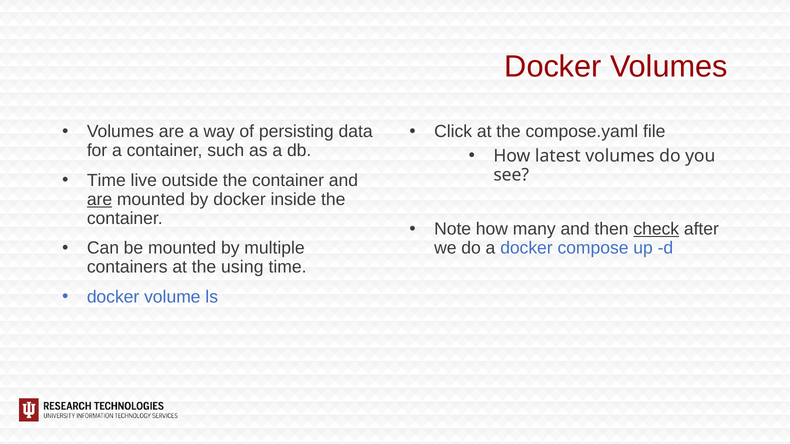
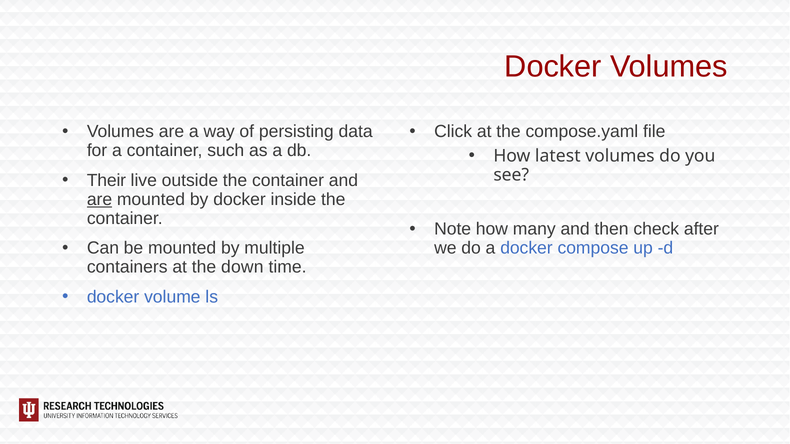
Time: Time -> Their (106, 181)
check underline: present -> none (656, 229)
using: using -> down (242, 267)
